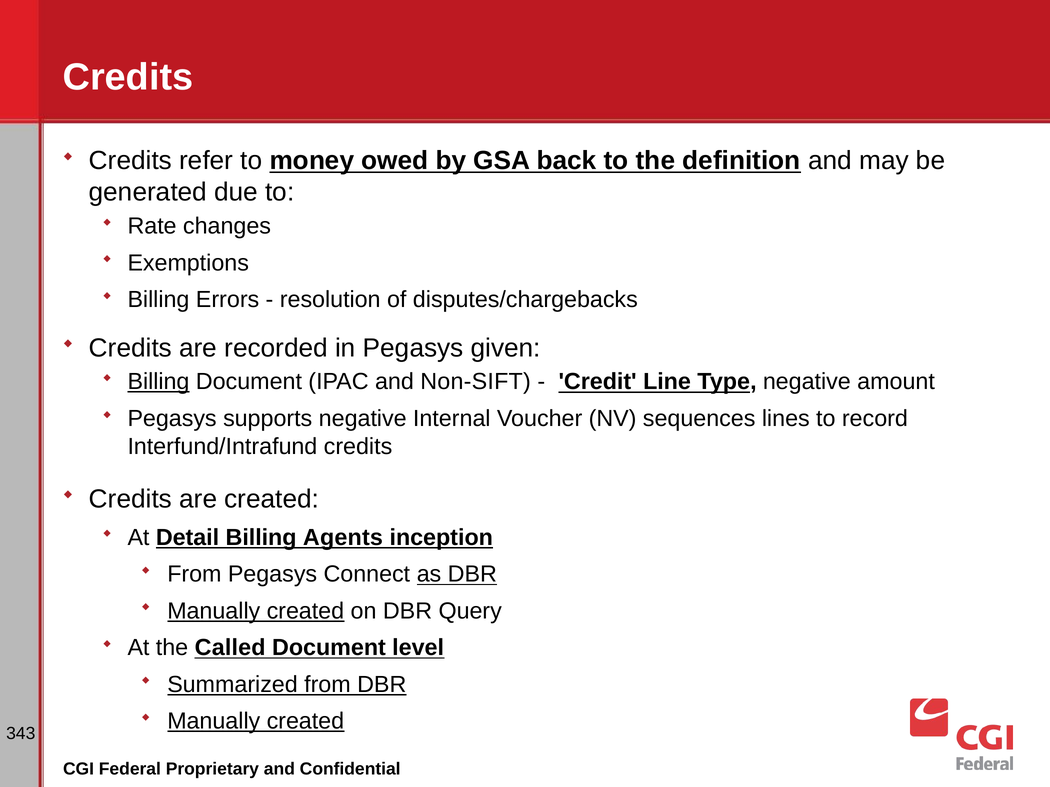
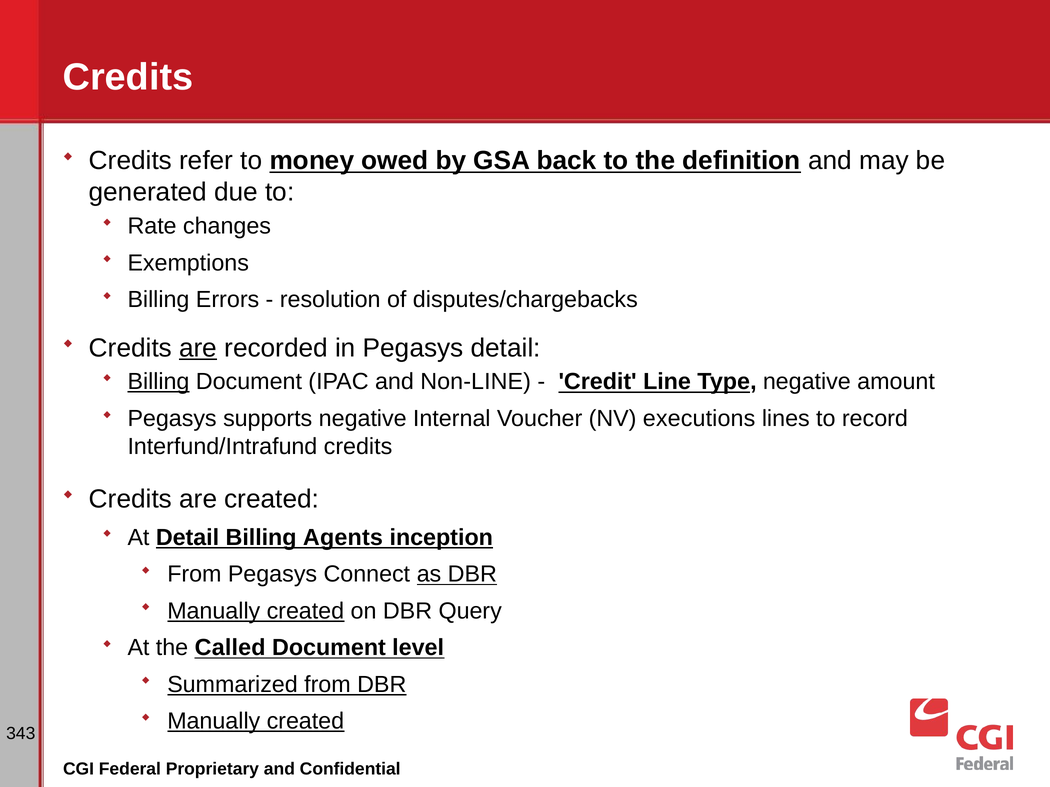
are underline: none -> present (198, 348)
Pegasys given: given -> detail (506, 348)
Non-SIFT: Non-SIFT -> Non-LINE (476, 382)
sequences: sequences -> executions (699, 419)
